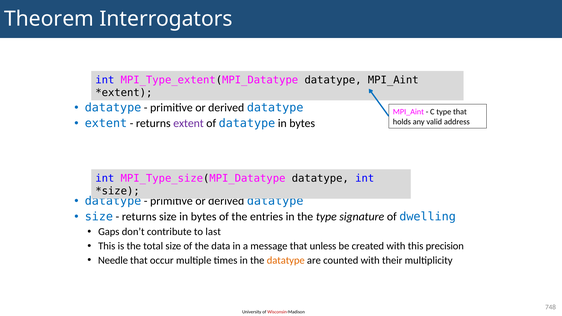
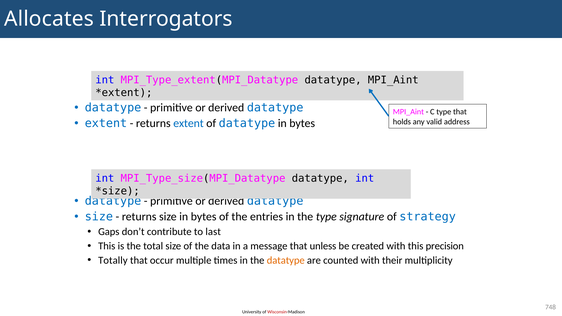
Theorem: Theorem -> Allocates (49, 19)
extent colour: purple -> blue (188, 123)
dwelling: dwelling -> strategy (428, 217)
Needle: Needle -> Totally (113, 260)
